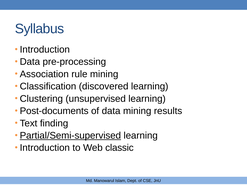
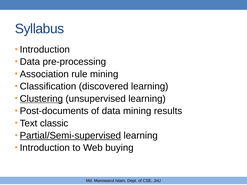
Clustering underline: none -> present (41, 99)
finding: finding -> classic (54, 123)
classic: classic -> buying (119, 148)
